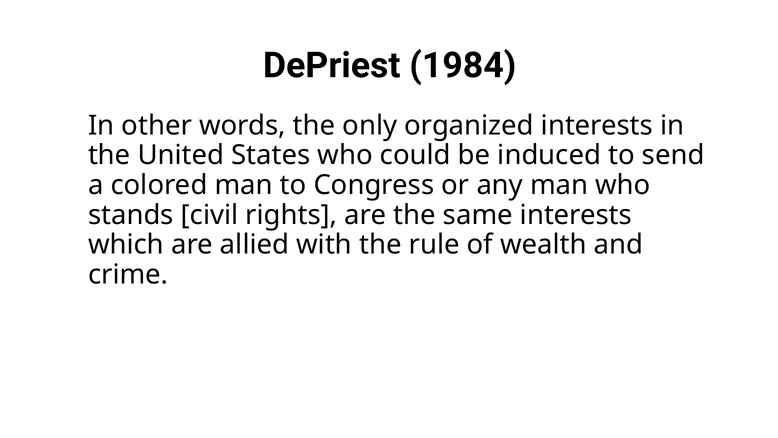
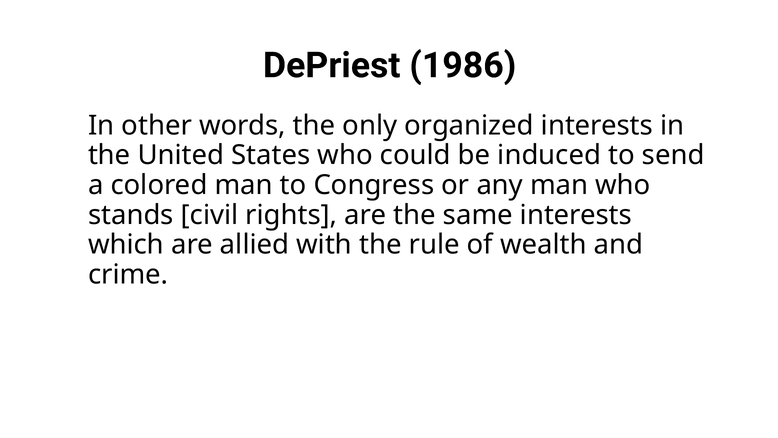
1984: 1984 -> 1986 (463, 65)
